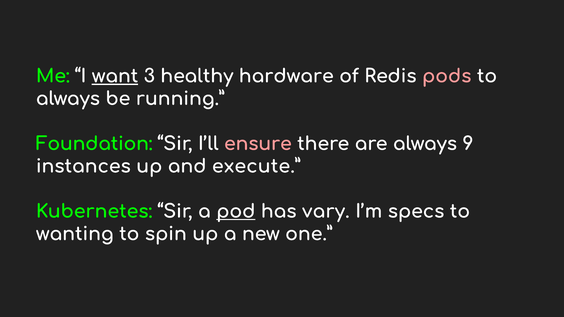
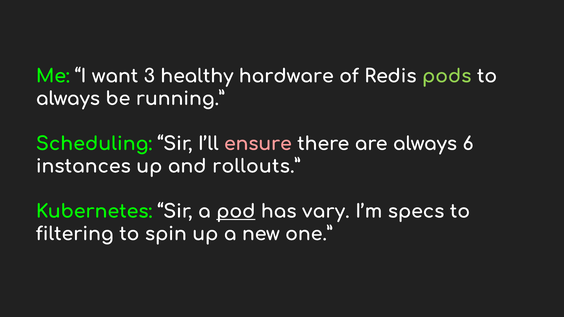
want underline: present -> none (115, 76)
pods colour: pink -> light green (447, 76)
Foundation: Foundation -> Scheduling (94, 144)
9: 9 -> 6 (468, 144)
execute: execute -> rollouts (256, 167)
wanting: wanting -> filtering (75, 234)
